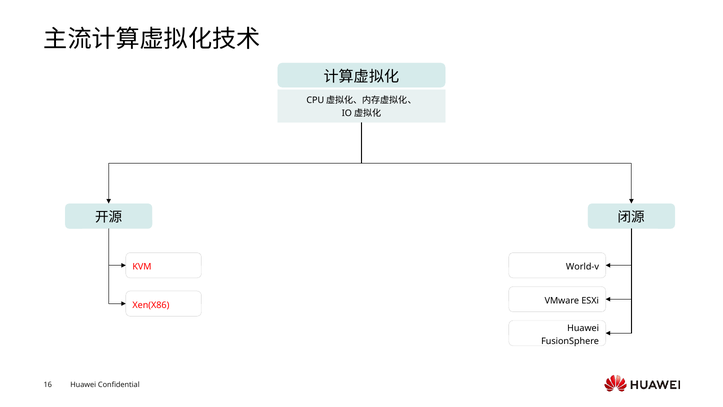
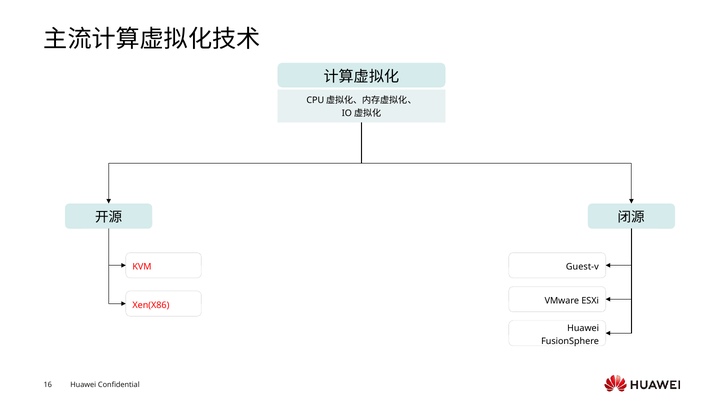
World-v: World-v -> Guest-v (582, 267)
